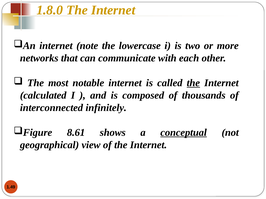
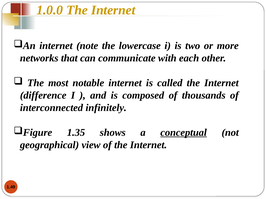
1.8.0: 1.8.0 -> 1.0.0 (50, 10)
the underline: present -> none (193, 83)
calculated: calculated -> difference (43, 96)
8.61: 8.61 -> 1.35 (76, 133)
